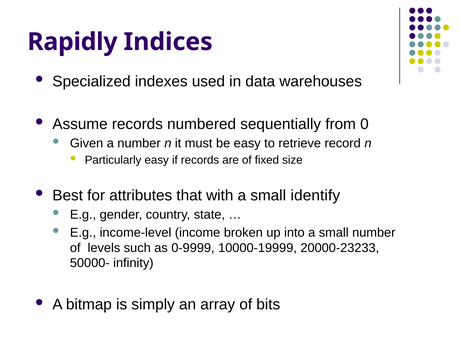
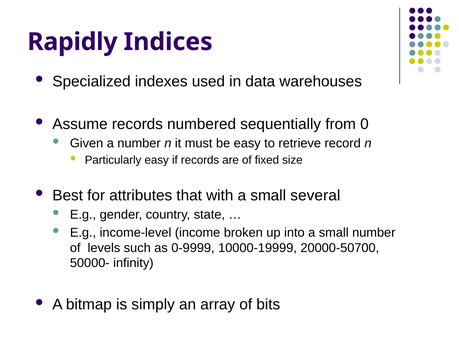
identify: identify -> several (315, 196)
20000-23233: 20000-23233 -> 20000-50700 (340, 248)
